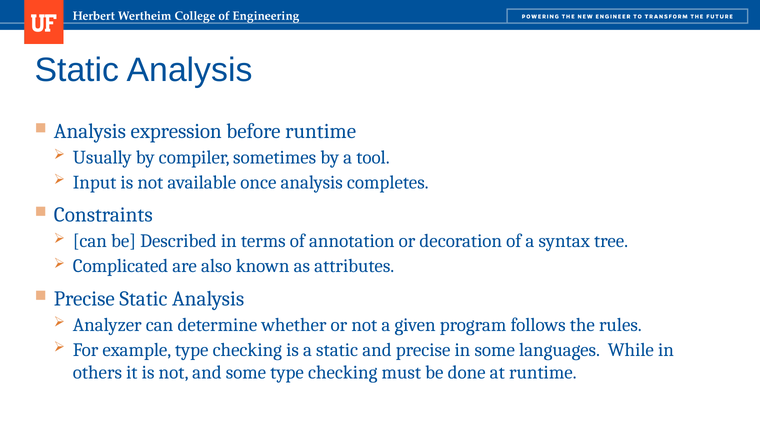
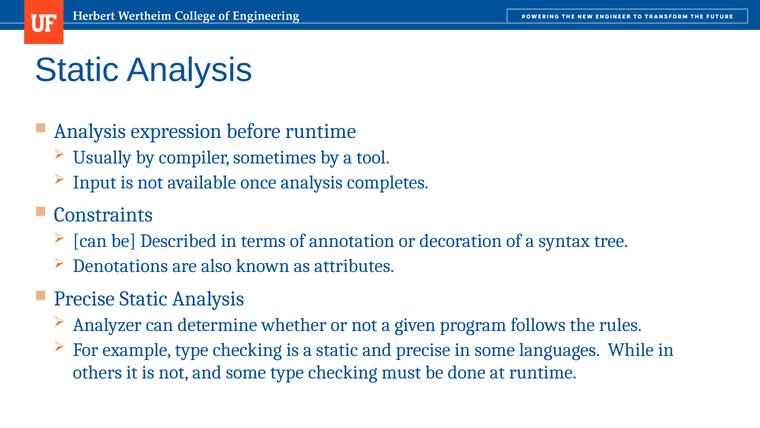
Complicated: Complicated -> Denotations (120, 266)
